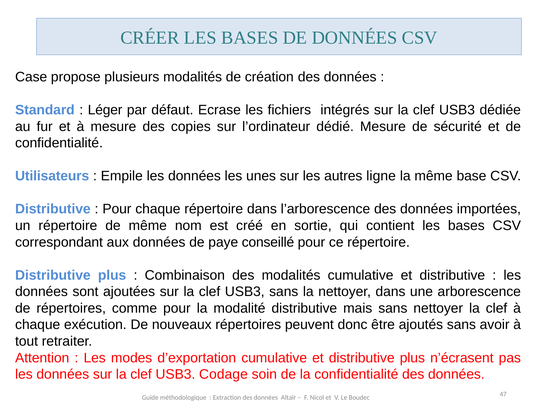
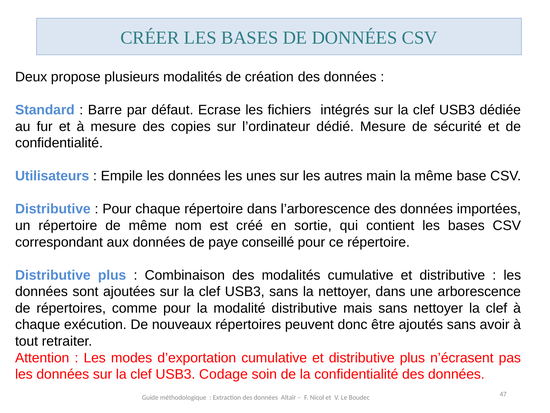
Case: Case -> Deux (31, 77)
Léger: Léger -> Barre (105, 110)
ligne: ligne -> main (381, 176)
